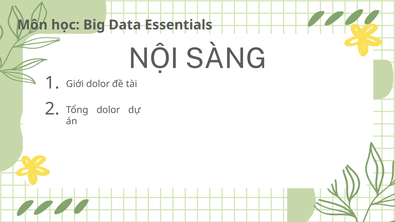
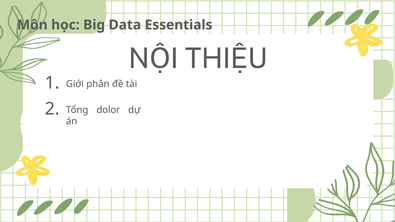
SÀNG: SÀNG -> THIỆU (226, 59)
Giới dolor: dolor -> phân (98, 84)
